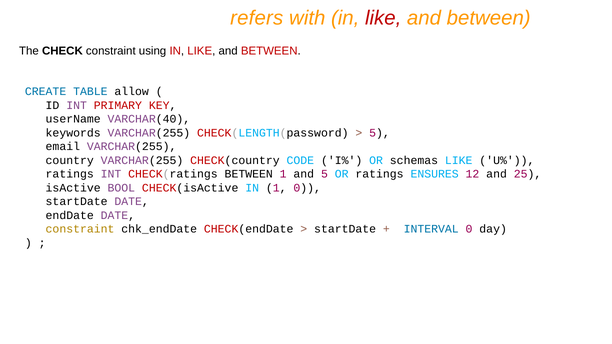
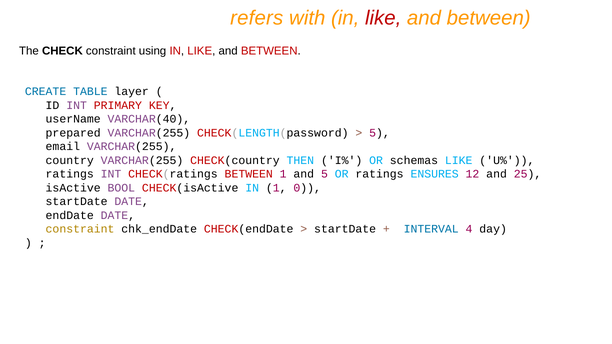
allow: allow -> layer (132, 92)
keywords: keywords -> prepared (73, 133)
CODE: CODE -> THEN (300, 161)
BETWEEN colour: black -> red (249, 174)
INTERVAL 0: 0 -> 4 (469, 229)
